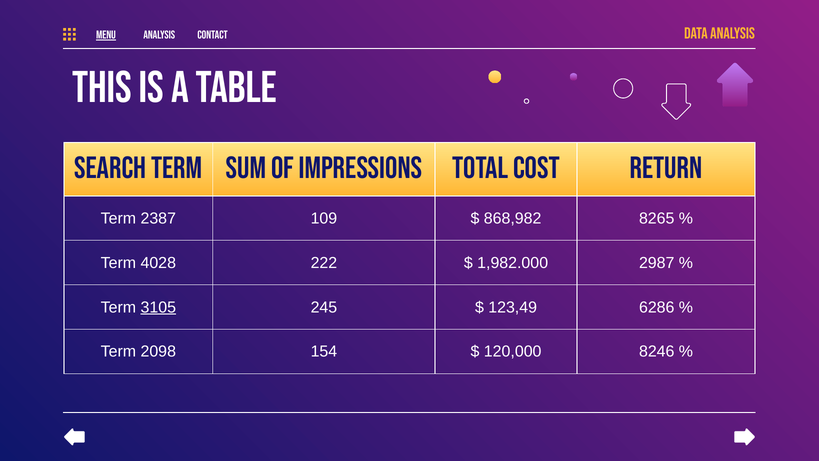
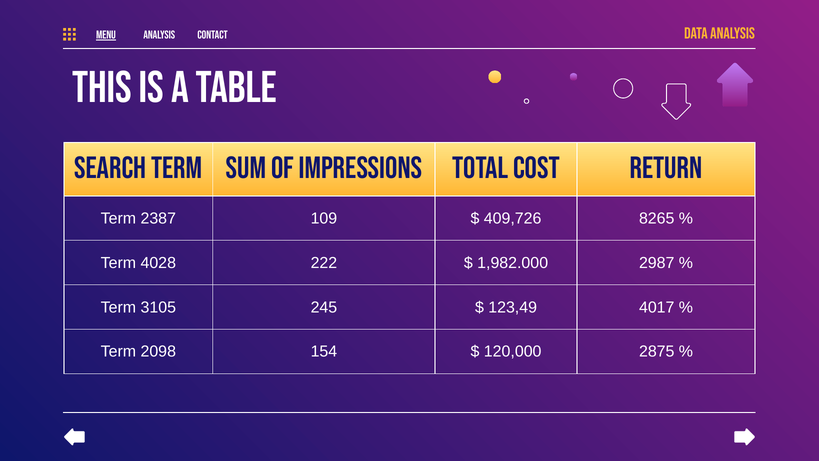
868,982: 868,982 -> 409,726 (513, 218)
3105 underline: present -> none (158, 307)
6286: 6286 -> 4017 (657, 307)
8246: 8246 -> 2875 (657, 351)
